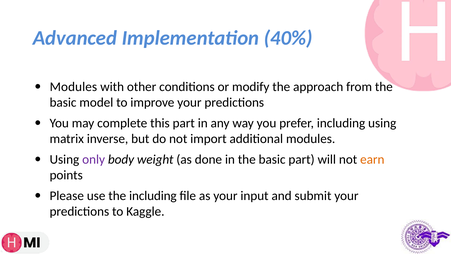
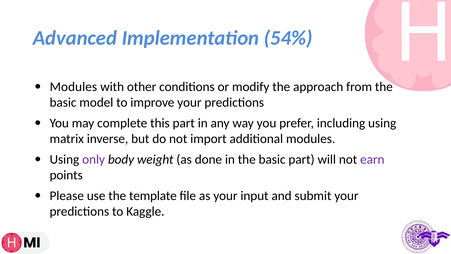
40%: 40% -> 54% (288, 38)
earn colour: orange -> purple (372, 159)
the including: including -> template (153, 195)
